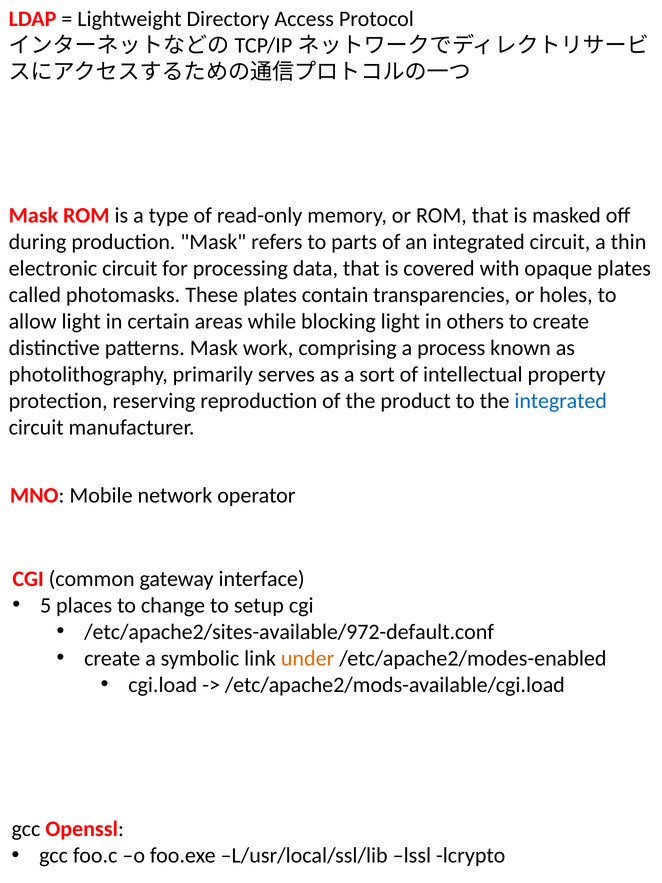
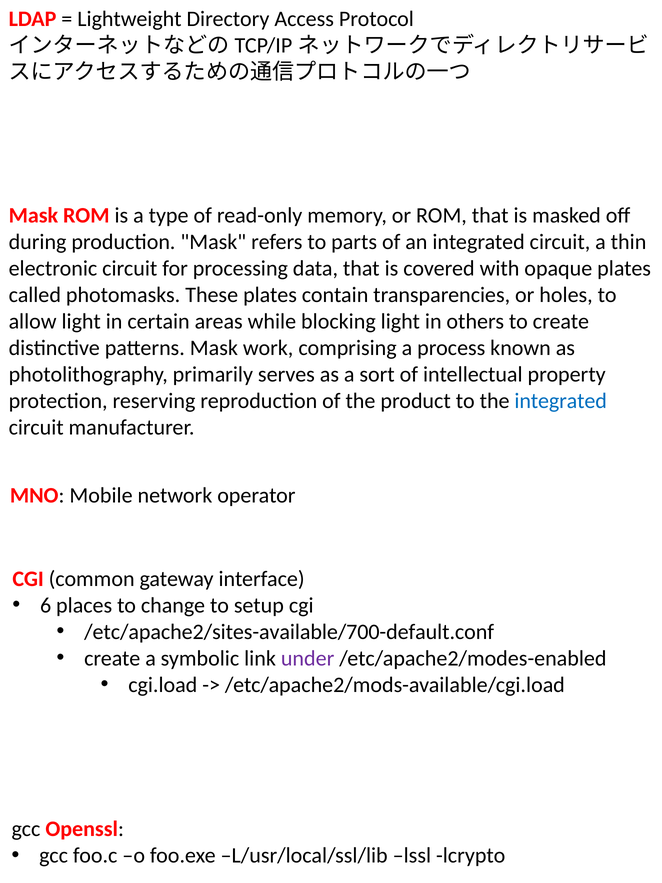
5: 5 -> 6 (46, 605)
/etc/apache2/sites-available/972-default.conf: /etc/apache2/sites-available/972-default.conf -> /etc/apache2/sites-available/700-default.conf (289, 632)
under colour: orange -> purple (308, 658)
